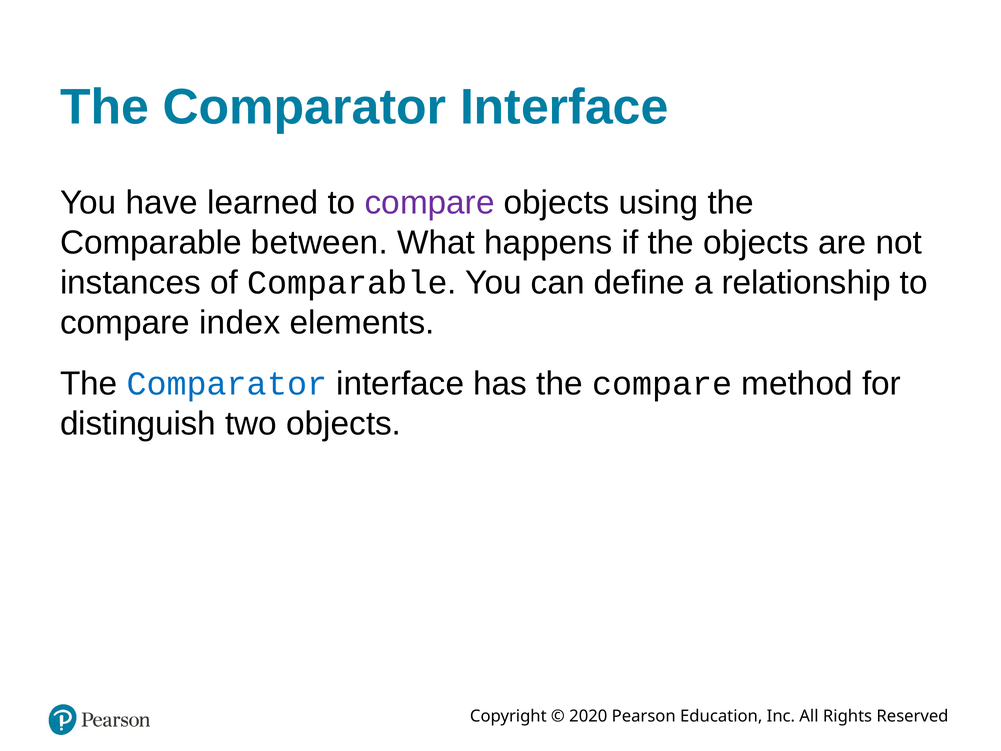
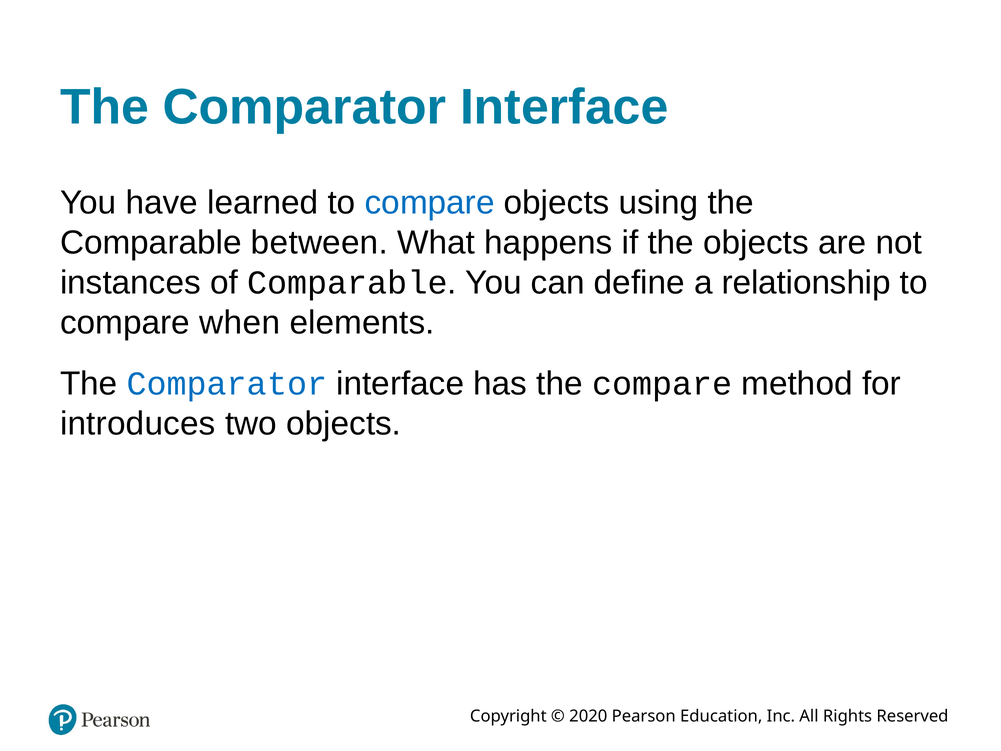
compare colour: purple -> blue (430, 203)
index: index -> when (240, 323)
distinguish: distinguish -> introduces (138, 424)
